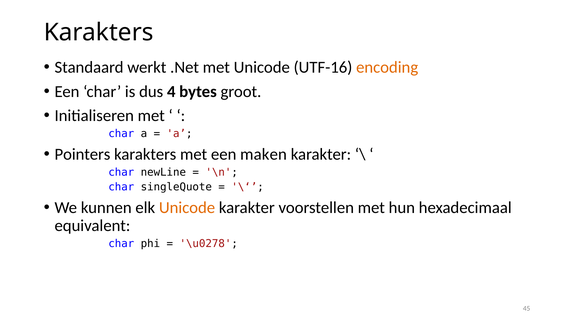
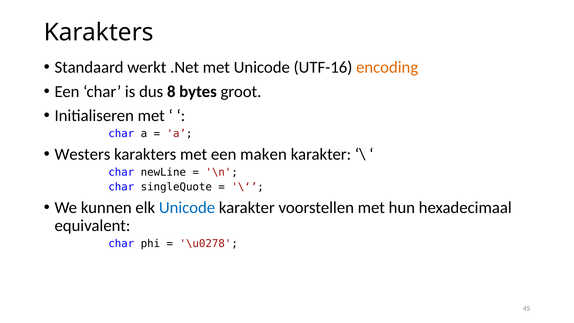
4: 4 -> 8 (171, 91)
Pointers: Pointers -> Westers (82, 154)
Unicode colour: orange -> blue (187, 208)
